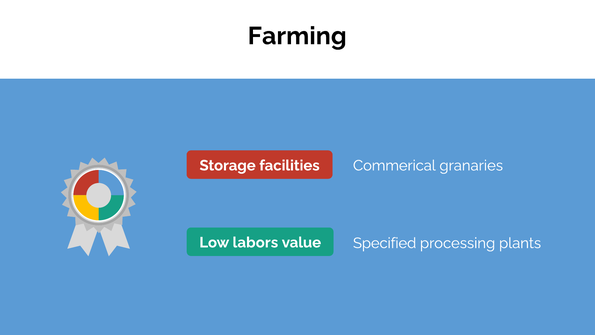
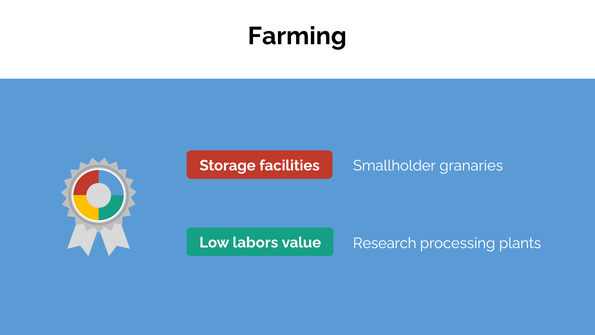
Commerical: Commerical -> Smallholder (394, 165)
Specified: Specified -> Research (385, 243)
